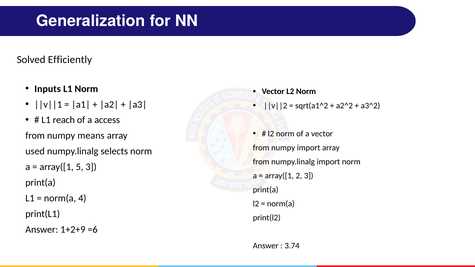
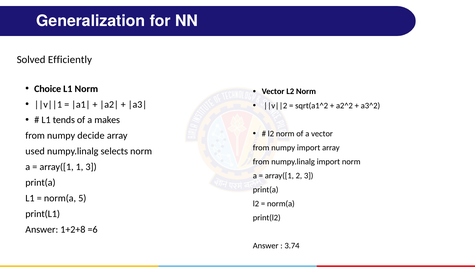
Inputs: Inputs -> Choice (48, 89)
reach: reach -> tends (64, 120)
access: access -> makes (107, 120)
means: means -> decide (91, 136)
5: 5 -> 1 (80, 167)
4: 4 -> 5 (82, 198)
1+2+9: 1+2+9 -> 1+2+8 (73, 230)
